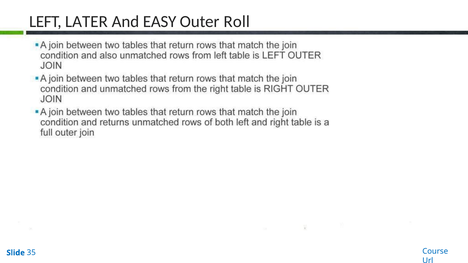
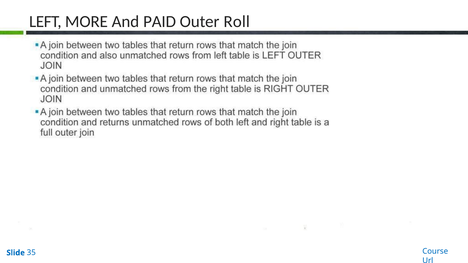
LATER: LATER -> MORE (86, 22)
EASY: EASY -> PAID (160, 22)
